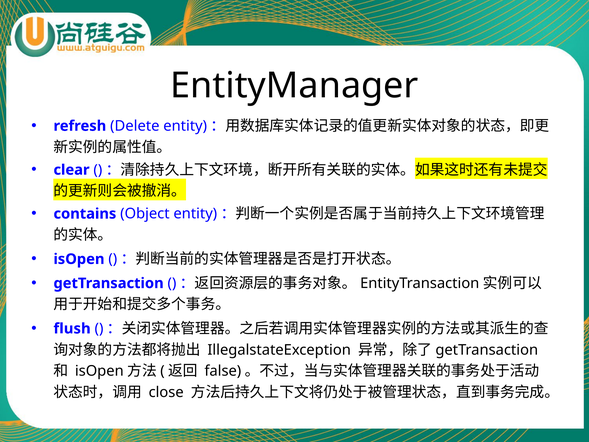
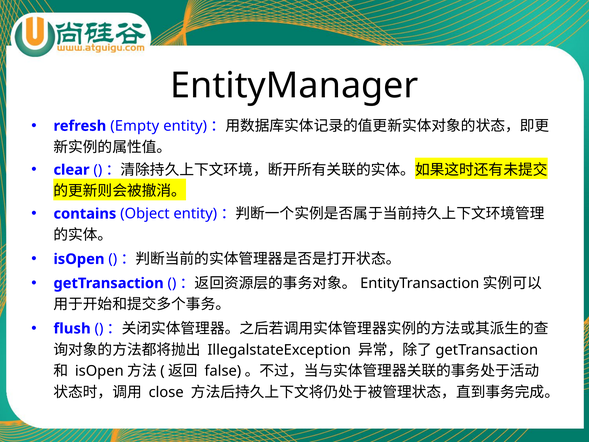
Delete: Delete -> Empty (135, 126)
